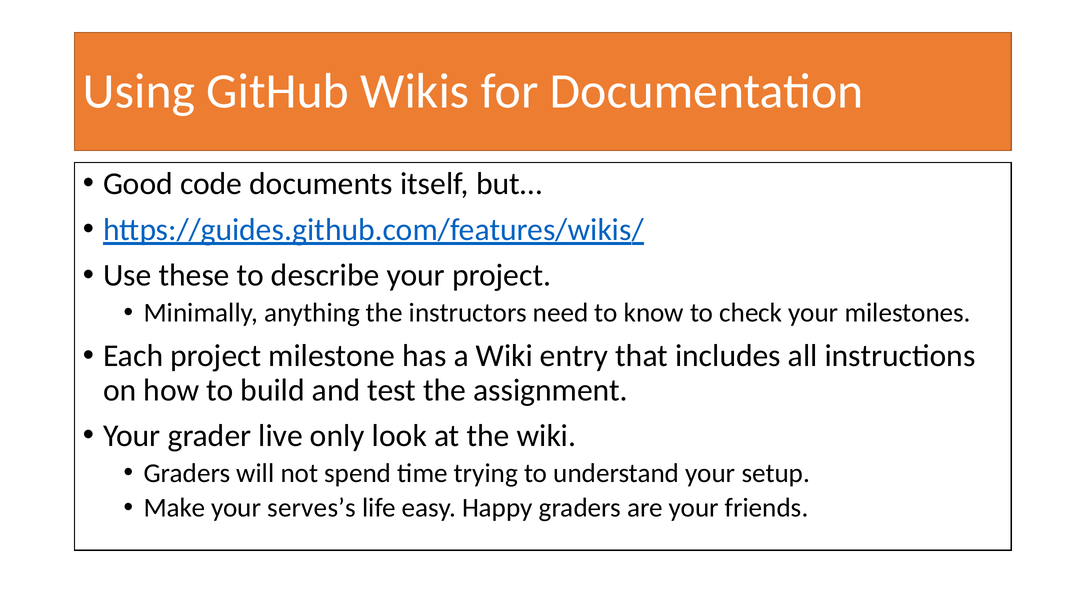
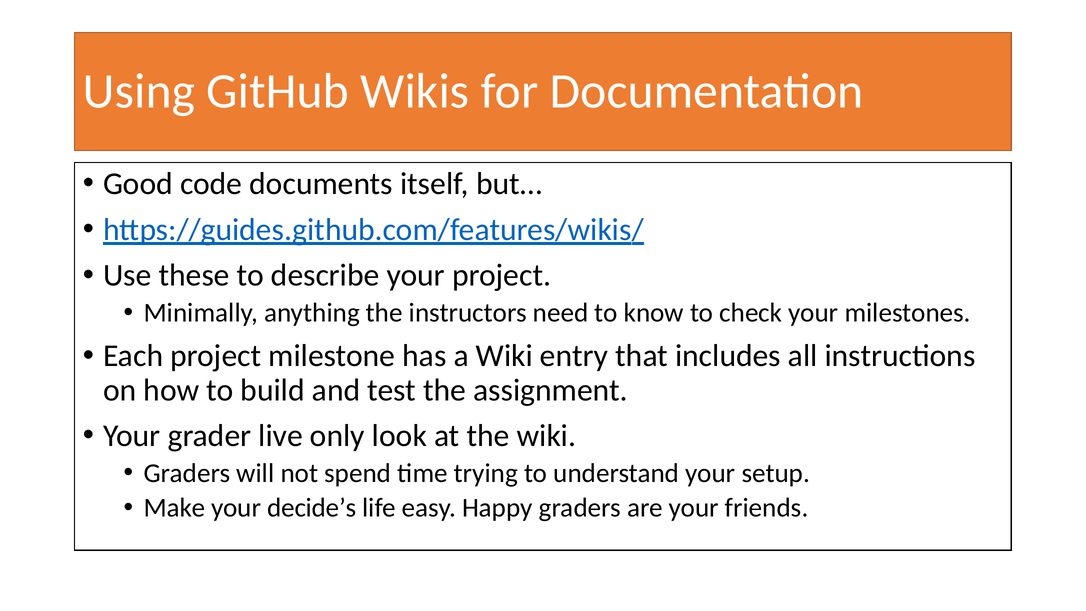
serves’s: serves’s -> decide’s (312, 508)
